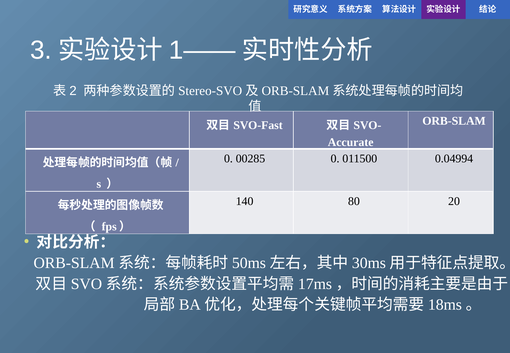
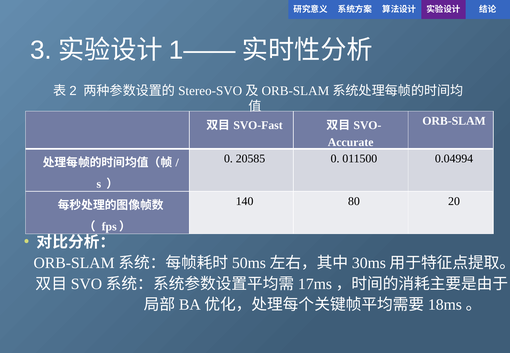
00285: 00285 -> 20585 (250, 159)
